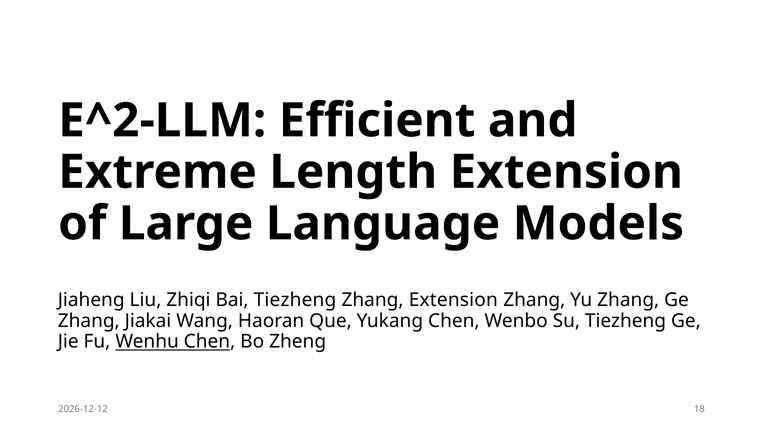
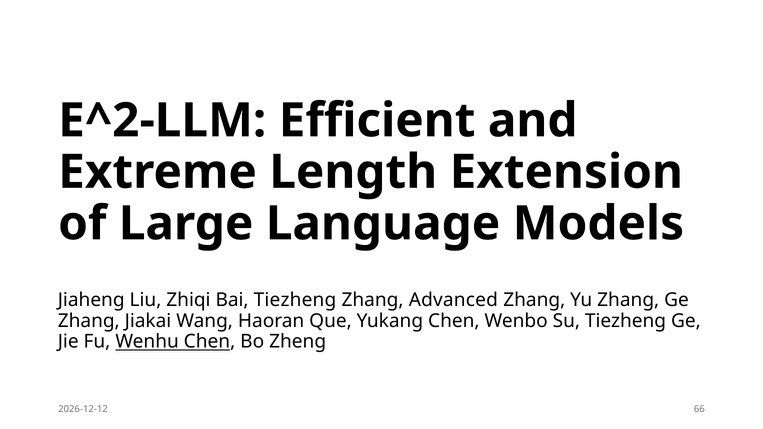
Zhang Extension: Extension -> Advanced (453, 300)
18: 18 -> 66 (699, 409)
